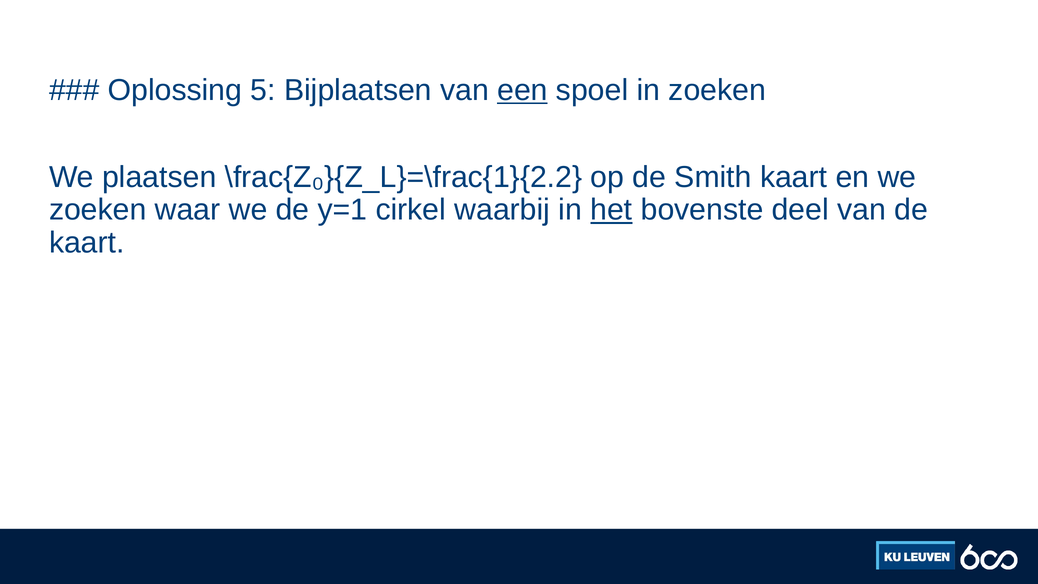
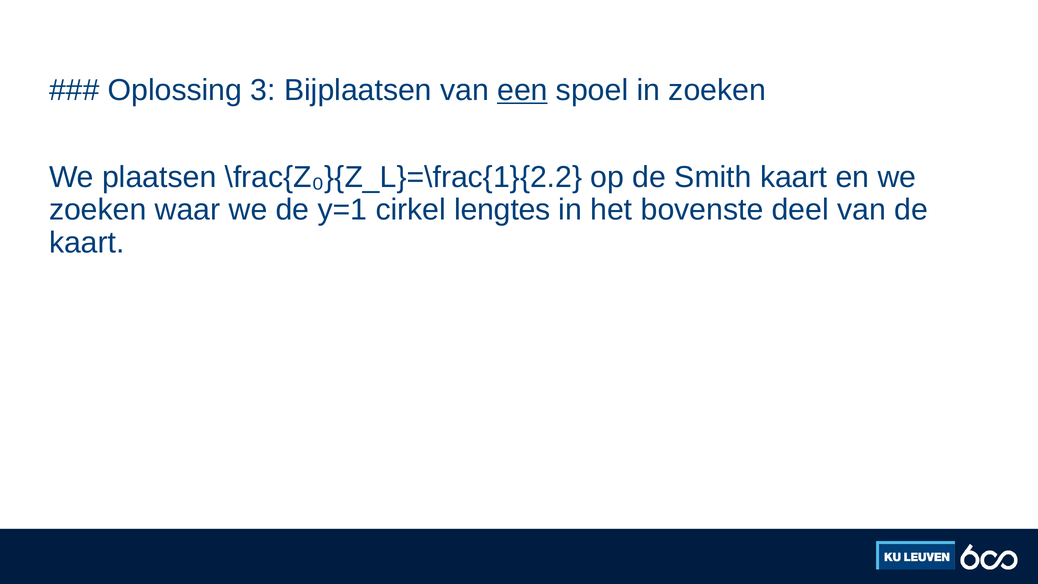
5: 5 -> 3 (263, 90)
waarbij: waarbij -> lengtes (502, 210)
het underline: present -> none (611, 210)
